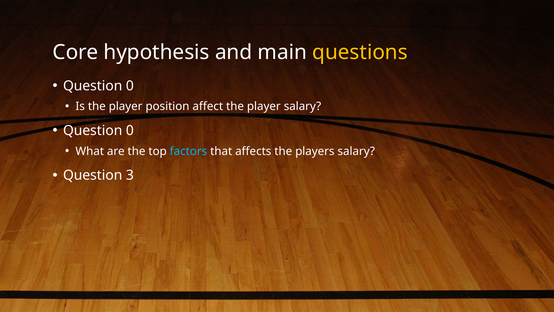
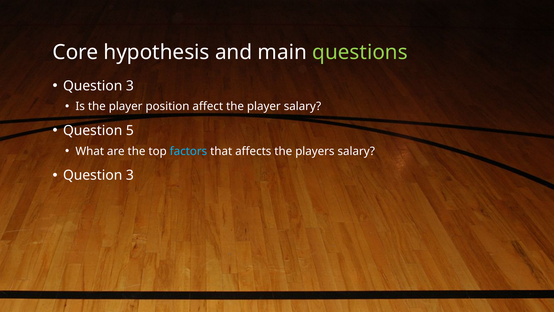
questions colour: yellow -> light green (360, 52)
0: 0 -> 3 (130, 86)
0: 0 -> 5 (130, 130)
